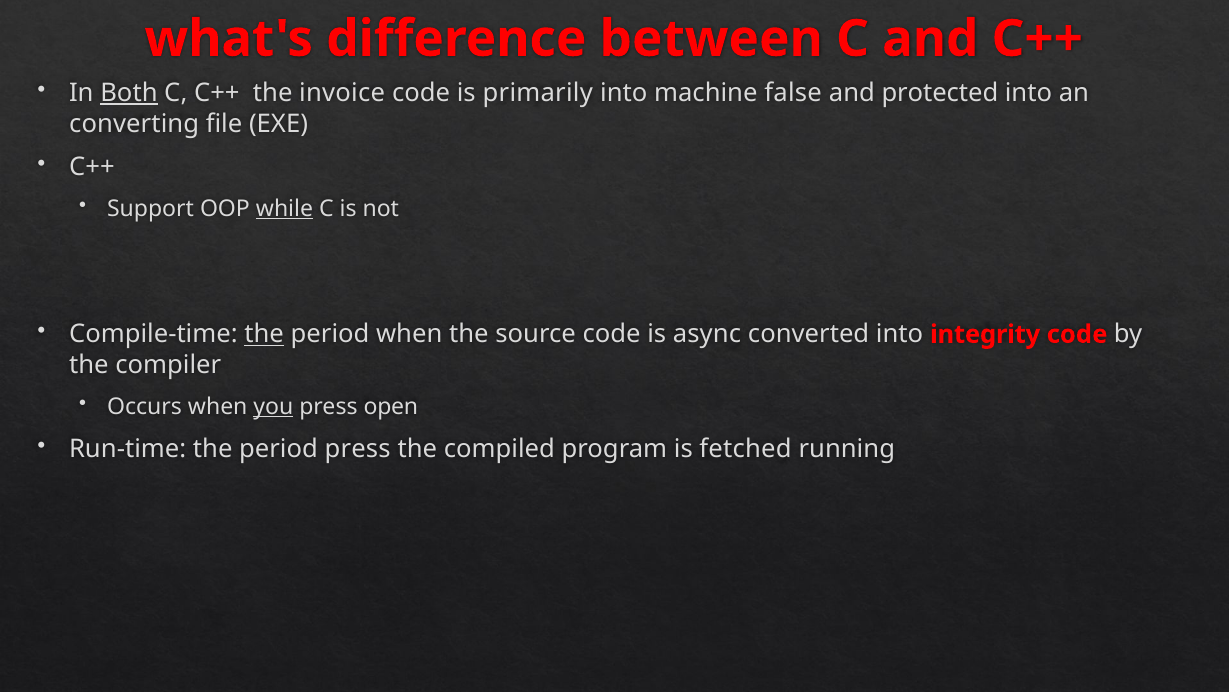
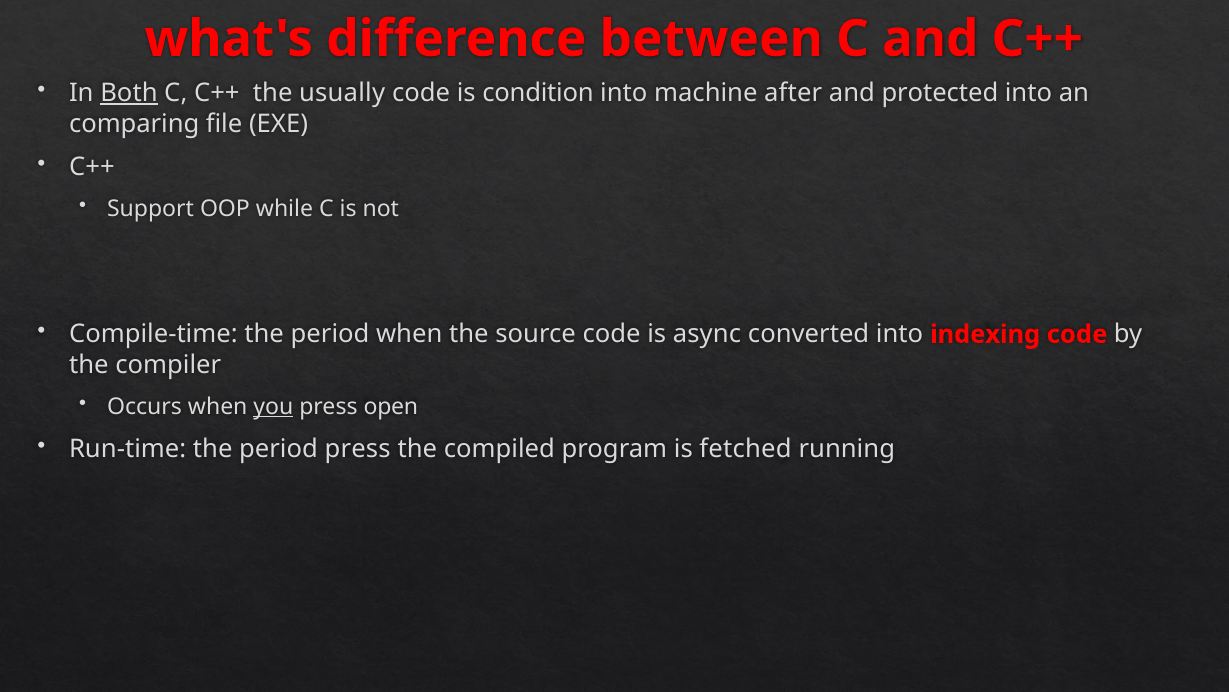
invoice: invoice -> usually (342, 93)
primarily: primarily -> condition (538, 93)
false: false -> after (793, 93)
converting: converting -> comparing (134, 123)
while underline: present -> none (285, 208)
the underline: present -> none (264, 334)
integrity: integrity -> indexing (985, 334)
